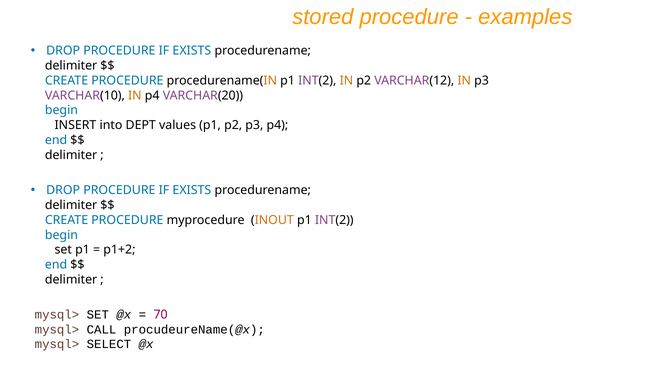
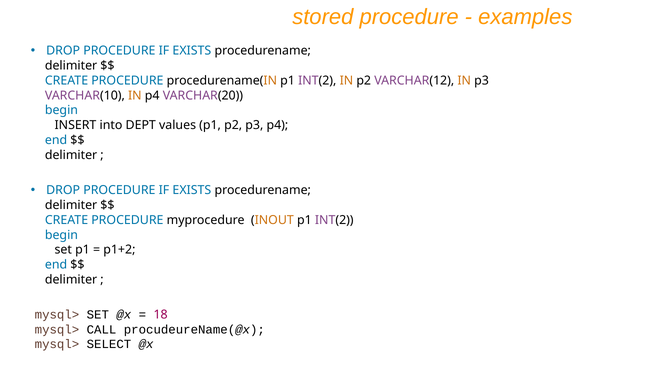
70: 70 -> 18 (161, 314)
